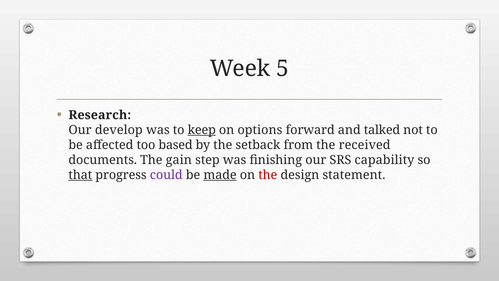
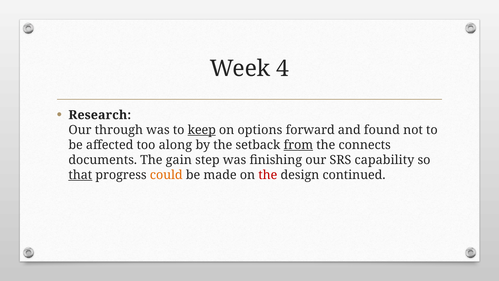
5: 5 -> 4 (283, 68)
develop: develop -> through (119, 130)
talked: talked -> found (382, 130)
based: based -> along (175, 145)
from underline: none -> present (298, 145)
received: received -> connects (365, 145)
could colour: purple -> orange (166, 175)
made underline: present -> none (220, 175)
statement: statement -> continued (354, 175)
